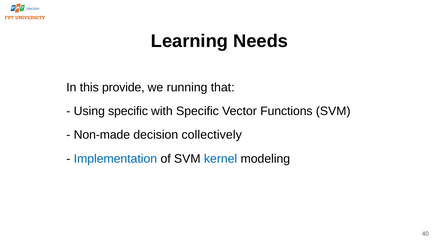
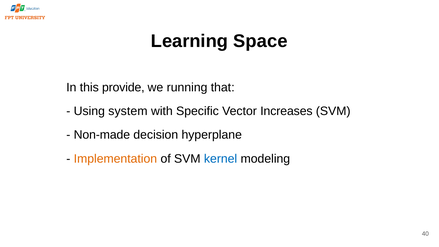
Needs: Needs -> Space (261, 41)
Using specific: specific -> system (128, 111)
Functions: Functions -> Increases (286, 111)
collectively: collectively -> hyperplane (212, 135)
Implementation colour: blue -> orange (115, 159)
